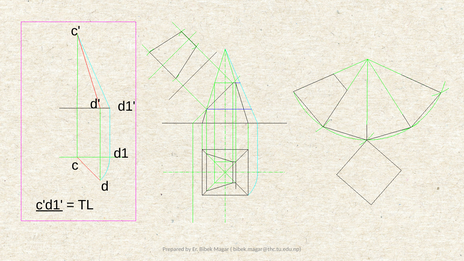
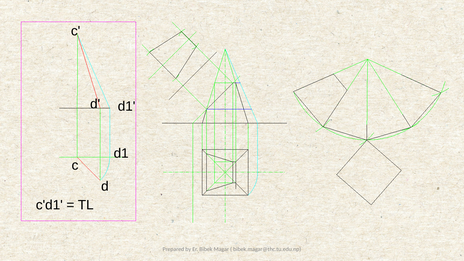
c'd1 underline: present -> none (49, 205)
